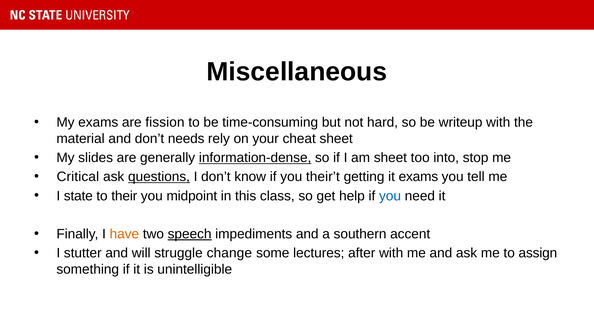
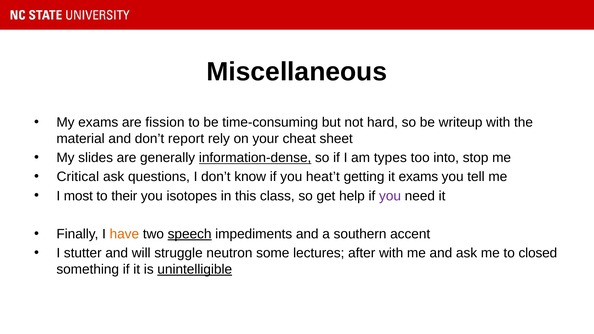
needs: needs -> report (186, 139)
am sheet: sheet -> types (390, 158)
questions underline: present -> none (159, 177)
their’t: their’t -> heat’t (323, 177)
state: state -> most (78, 196)
midpoint: midpoint -> isotopes (192, 196)
you colour: blue -> purple (390, 196)
change: change -> neutron (229, 253)
assign: assign -> closed (538, 253)
unintelligible underline: none -> present (195, 269)
